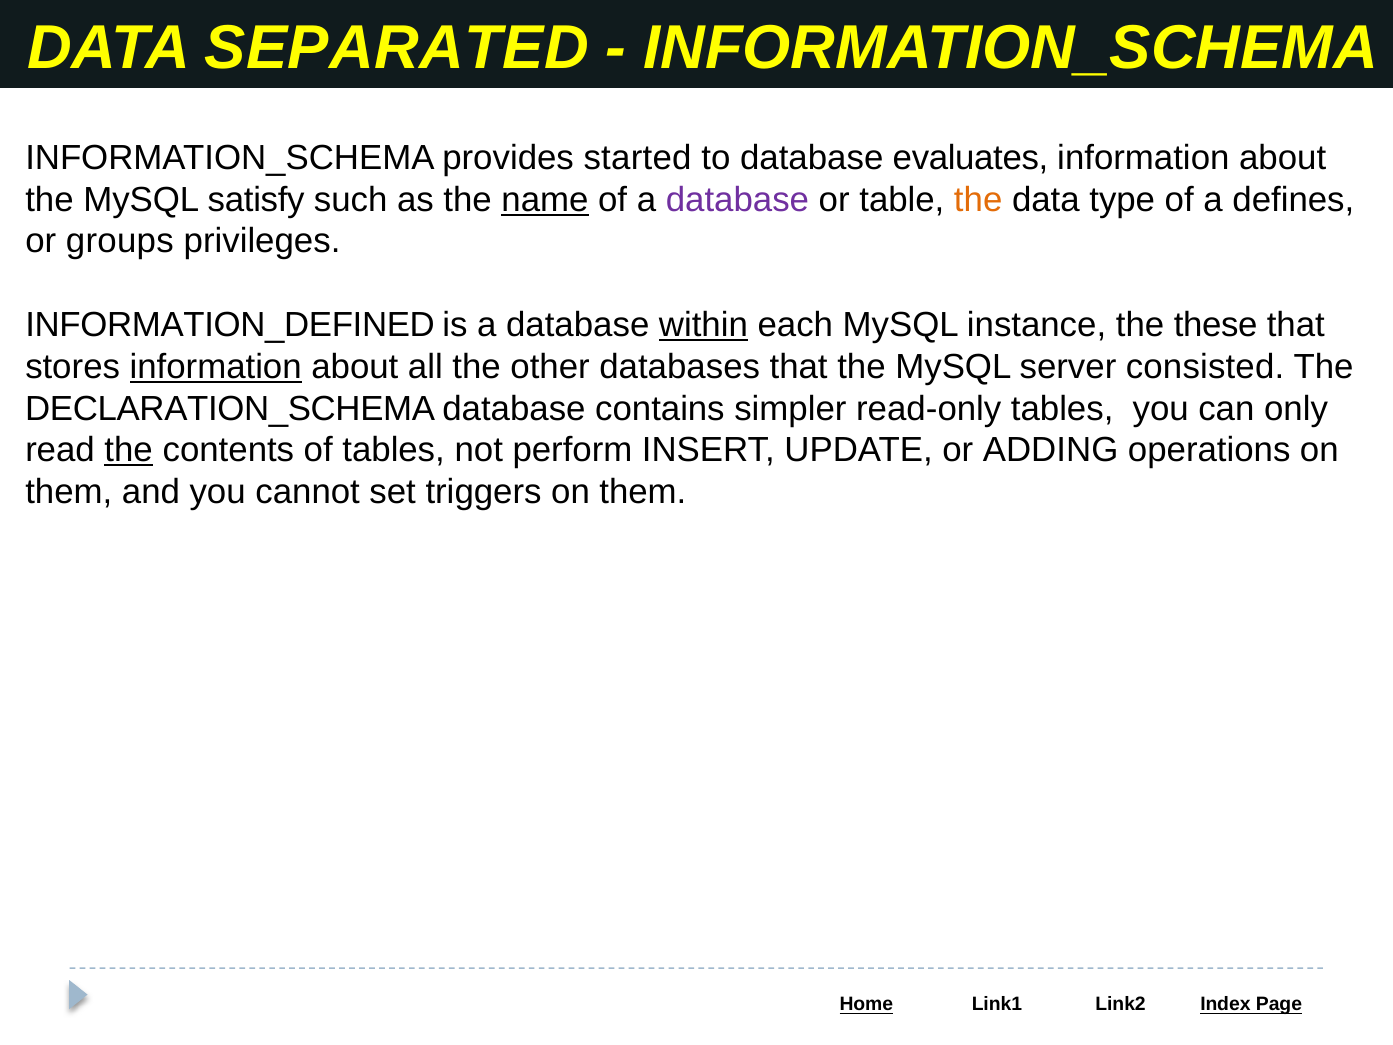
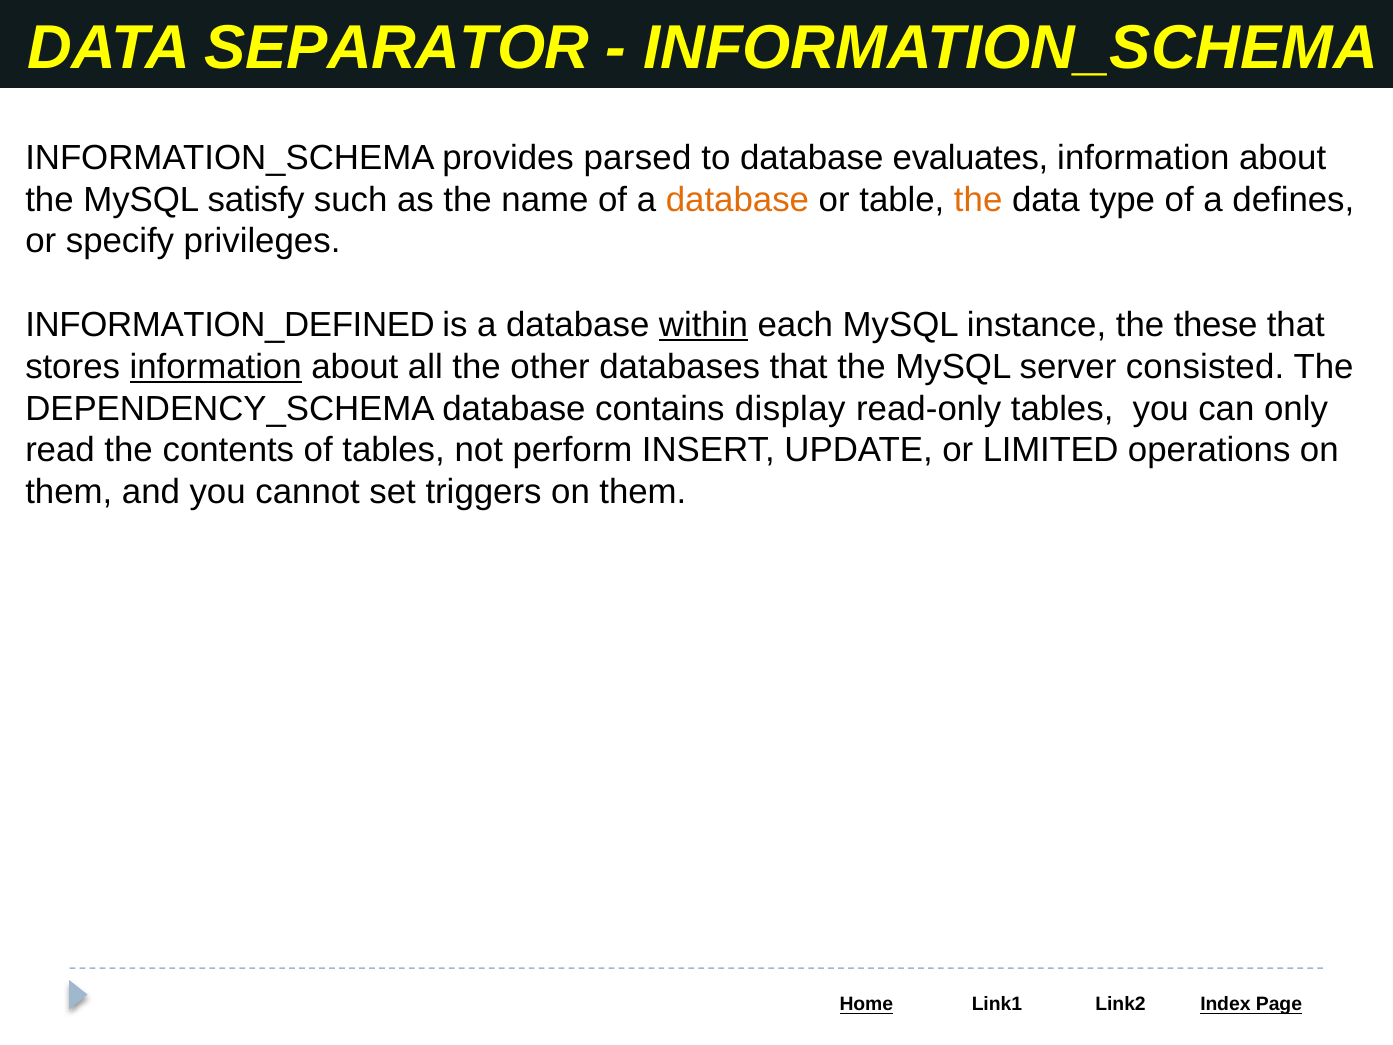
SEPARATED: SEPARATED -> SEPARATOR (397, 48)
started: started -> parsed (638, 158)
name underline: present -> none (545, 200)
database colour: purple -> orange (737, 200)
groups: groups -> specify (120, 241)
DECLARATION_SCHEMA: DECLARATION_SCHEMA -> DEPENDENCY_SCHEMA (230, 409)
simpler: simpler -> display (790, 409)
the underline: present -> none (129, 450)
ADDING: ADDING -> LIMITED (1051, 450)
